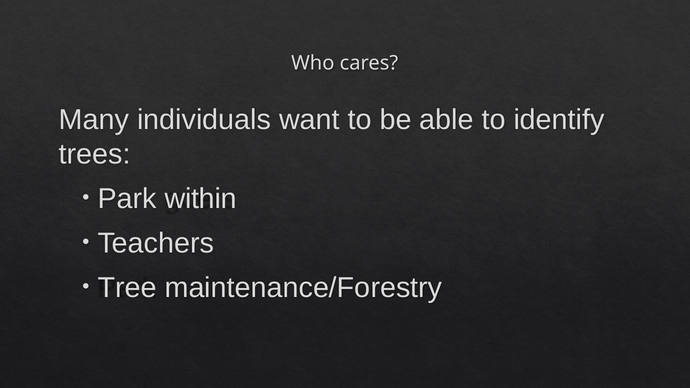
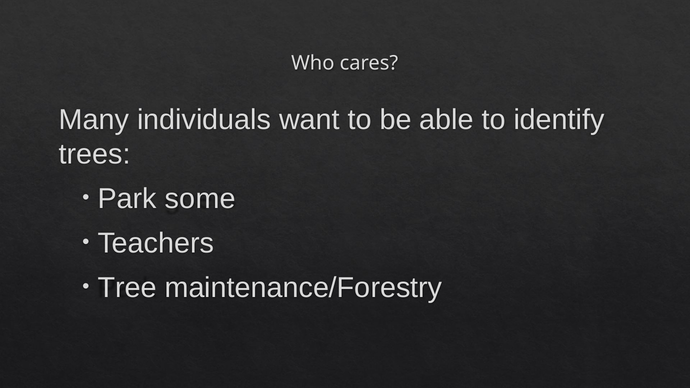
within: within -> some (200, 199)
